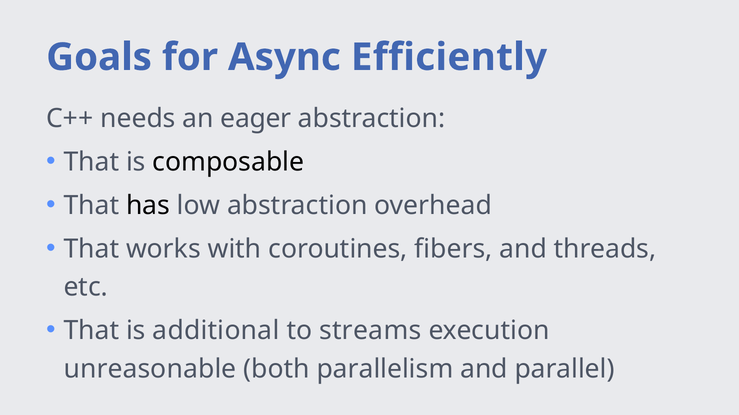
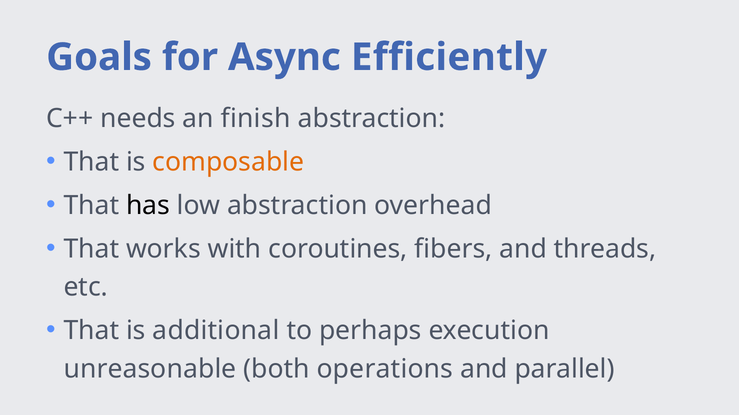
eager: eager -> finish (256, 118)
composable colour: black -> orange (228, 162)
streams: streams -> perhaps (370, 331)
parallelism: parallelism -> operations (385, 369)
